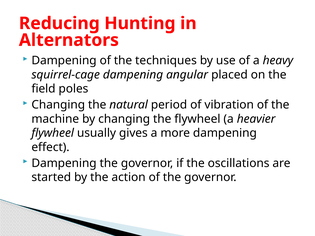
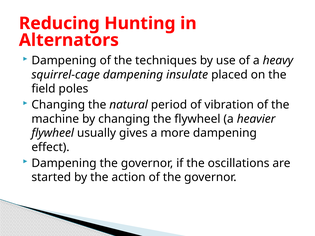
angular: angular -> insulate (187, 75)
